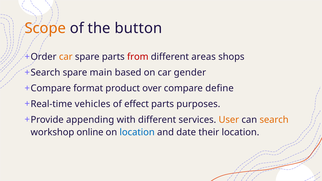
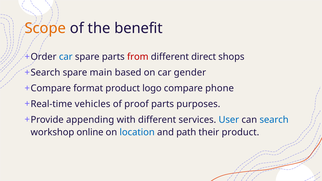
button: button -> benefit (139, 28)
car colour: orange -> blue (66, 57)
areas: areas -> direct (204, 57)
over: over -> logo (152, 88)
define: define -> phone (220, 88)
effect: effect -> proof (136, 104)
User colour: orange -> blue (229, 120)
search colour: orange -> blue (274, 120)
date: date -> path (186, 132)
their location: location -> product (240, 132)
